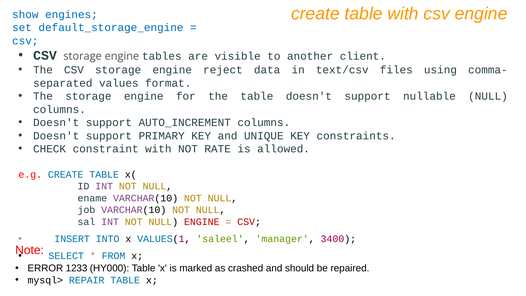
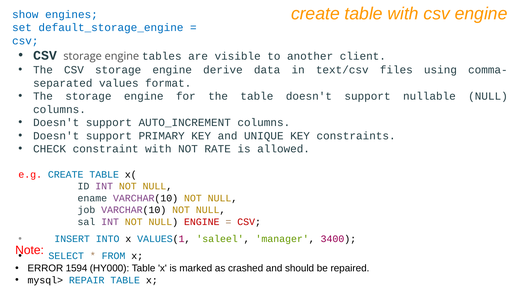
reject: reject -> derive (223, 70)
1233: 1233 -> 1594 (77, 268)
